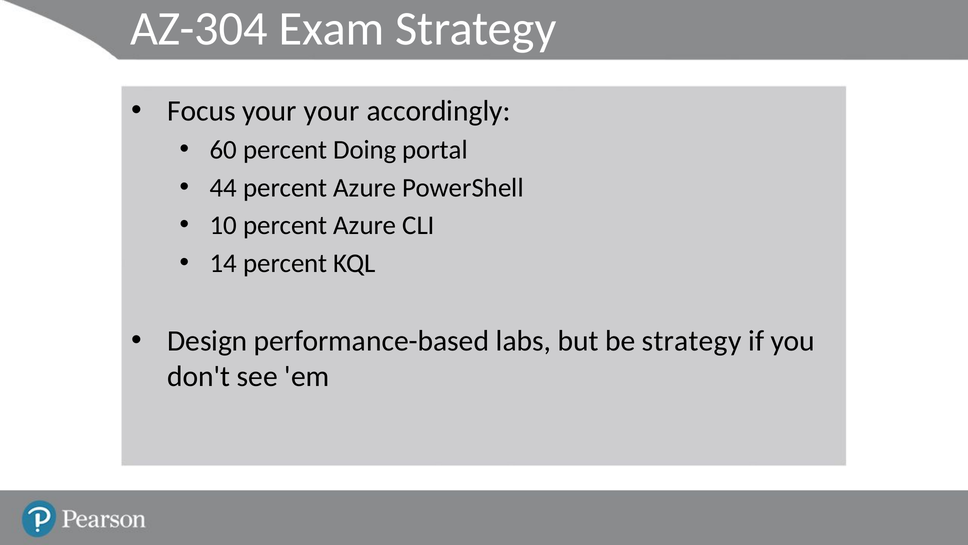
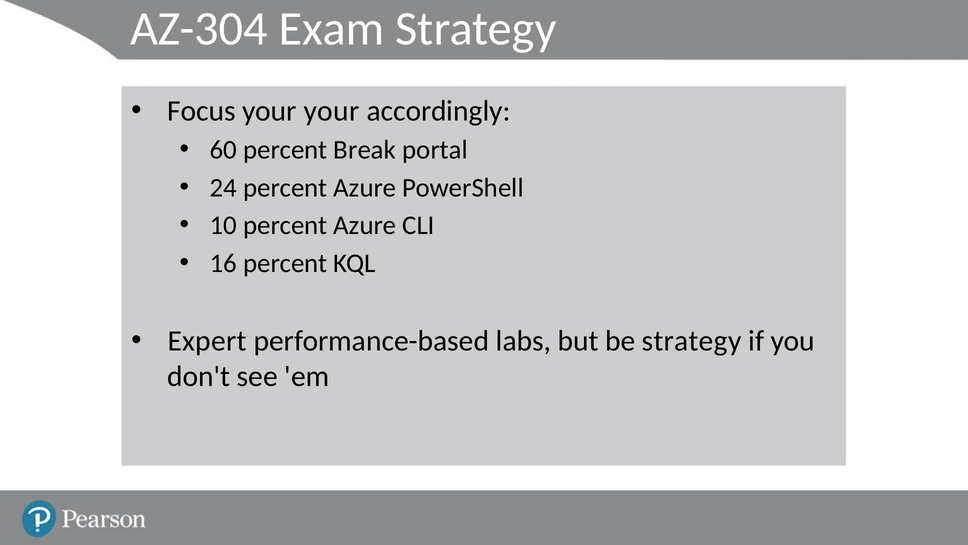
Doing: Doing -> Break (365, 150)
44: 44 -> 24 (223, 188)
14: 14 -> 16 (223, 263)
Design: Design -> Expert (207, 341)
